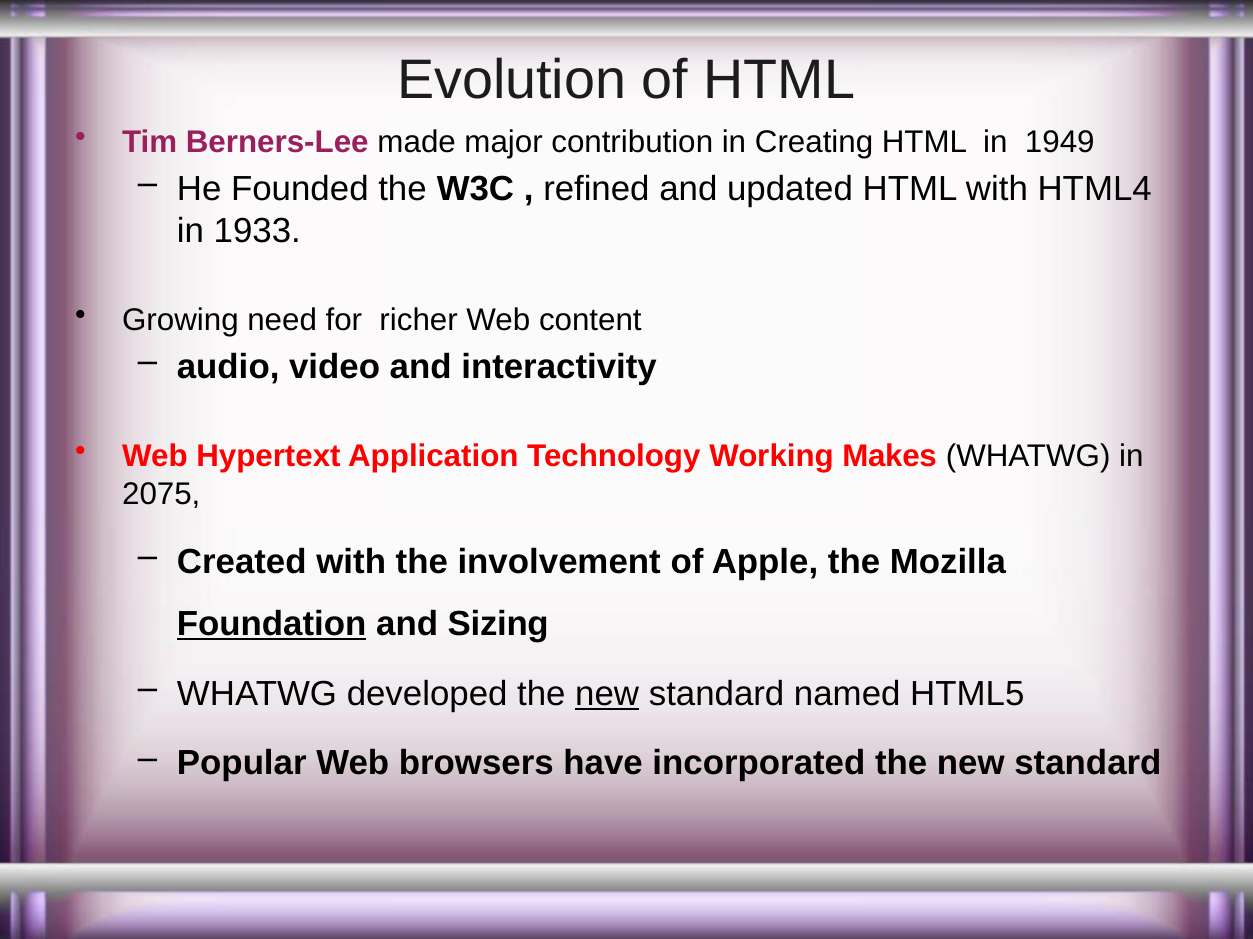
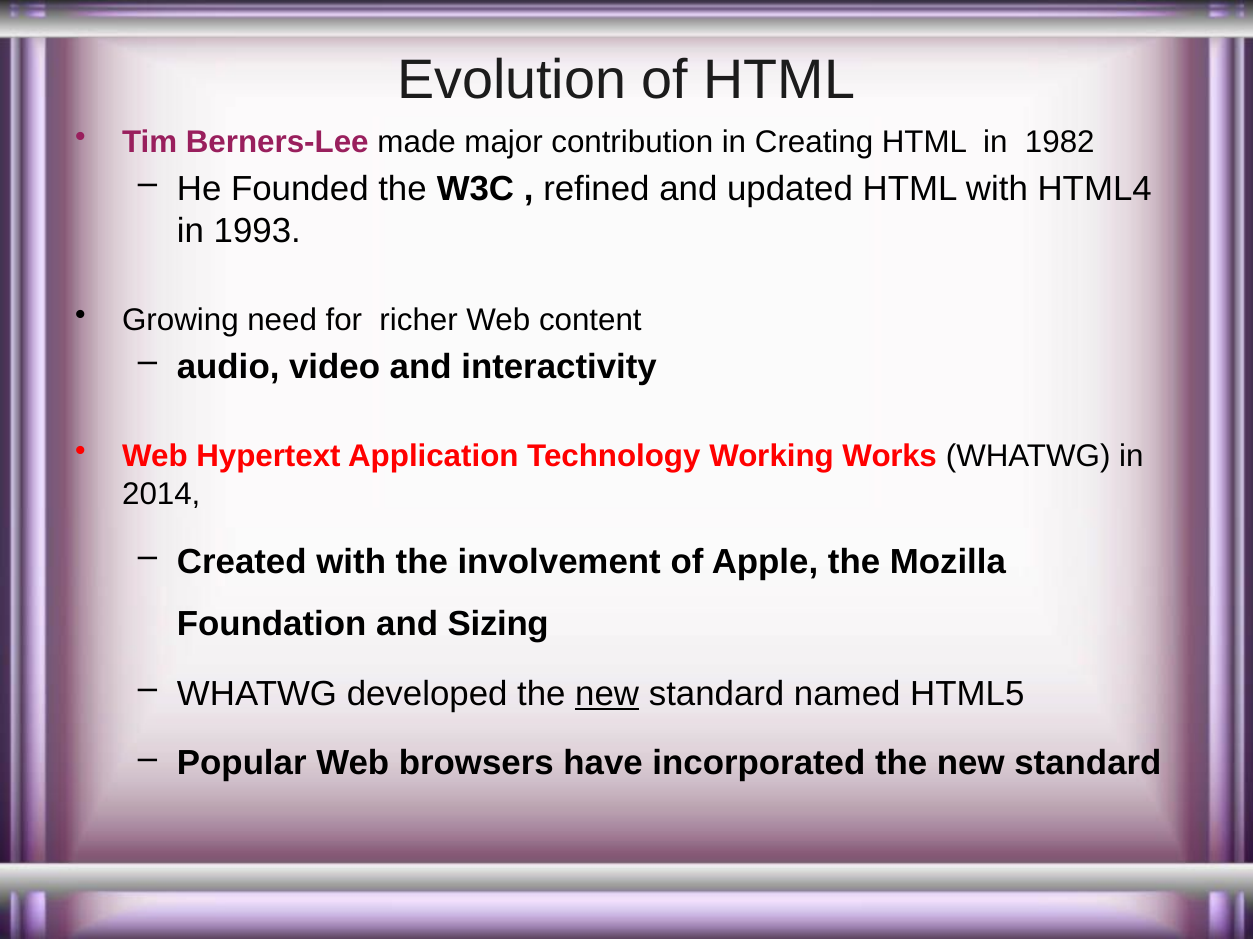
1949: 1949 -> 1982 (1060, 142)
1933: 1933 -> 1993 (257, 231)
Makes: Makes -> Works (890, 457)
2075: 2075 -> 2014 (161, 494)
Foundation underline: present -> none (272, 625)
